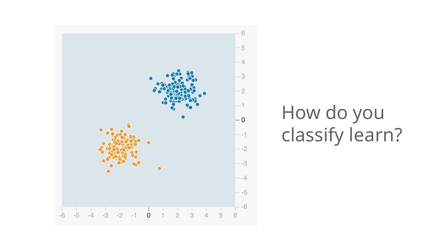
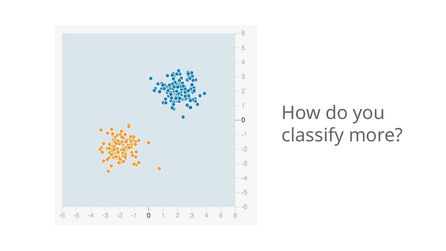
learn: learn -> more (376, 135)
